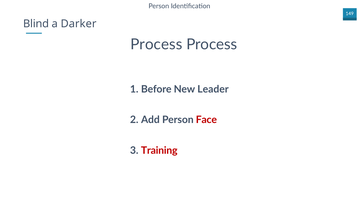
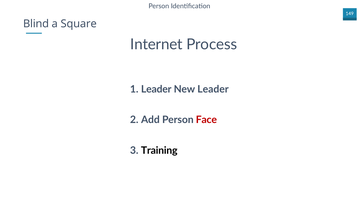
Darker: Darker -> Square (79, 24)
Process: Process -> Internet (156, 44)
Before: Before -> Leader (156, 89)
Training colour: red -> black (159, 151)
